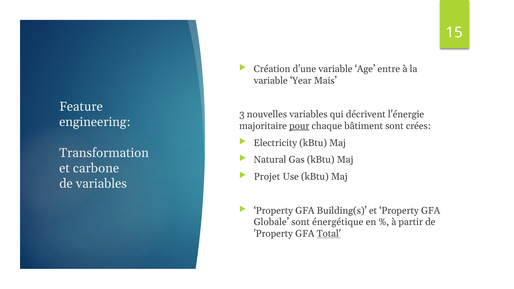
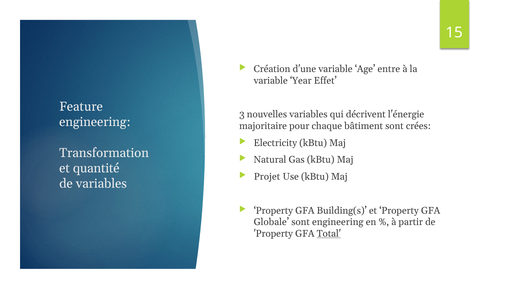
Mais: Mais -> Effet (325, 81)
pour underline: present -> none (299, 126)
carbone: carbone -> quantité (96, 168)
sont énergétique: énergétique -> engineering (338, 222)
